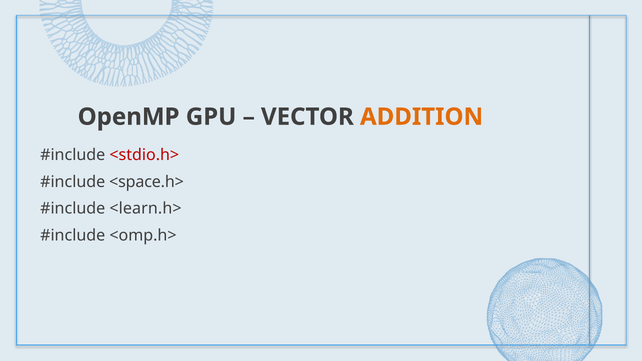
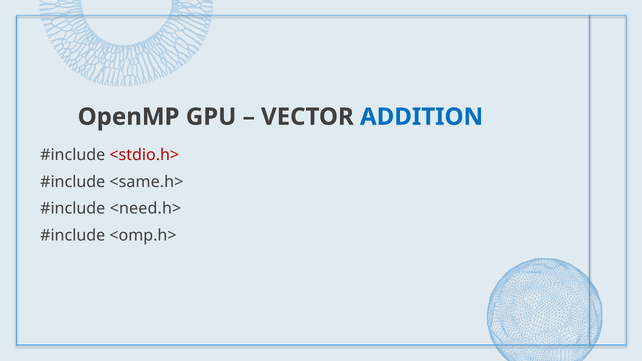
ADDITION colour: orange -> blue (422, 117)
<space.h>: <space.h> -> <same.h> (146, 182)
<learn.h>: <learn.h> -> <need.h> (145, 209)
